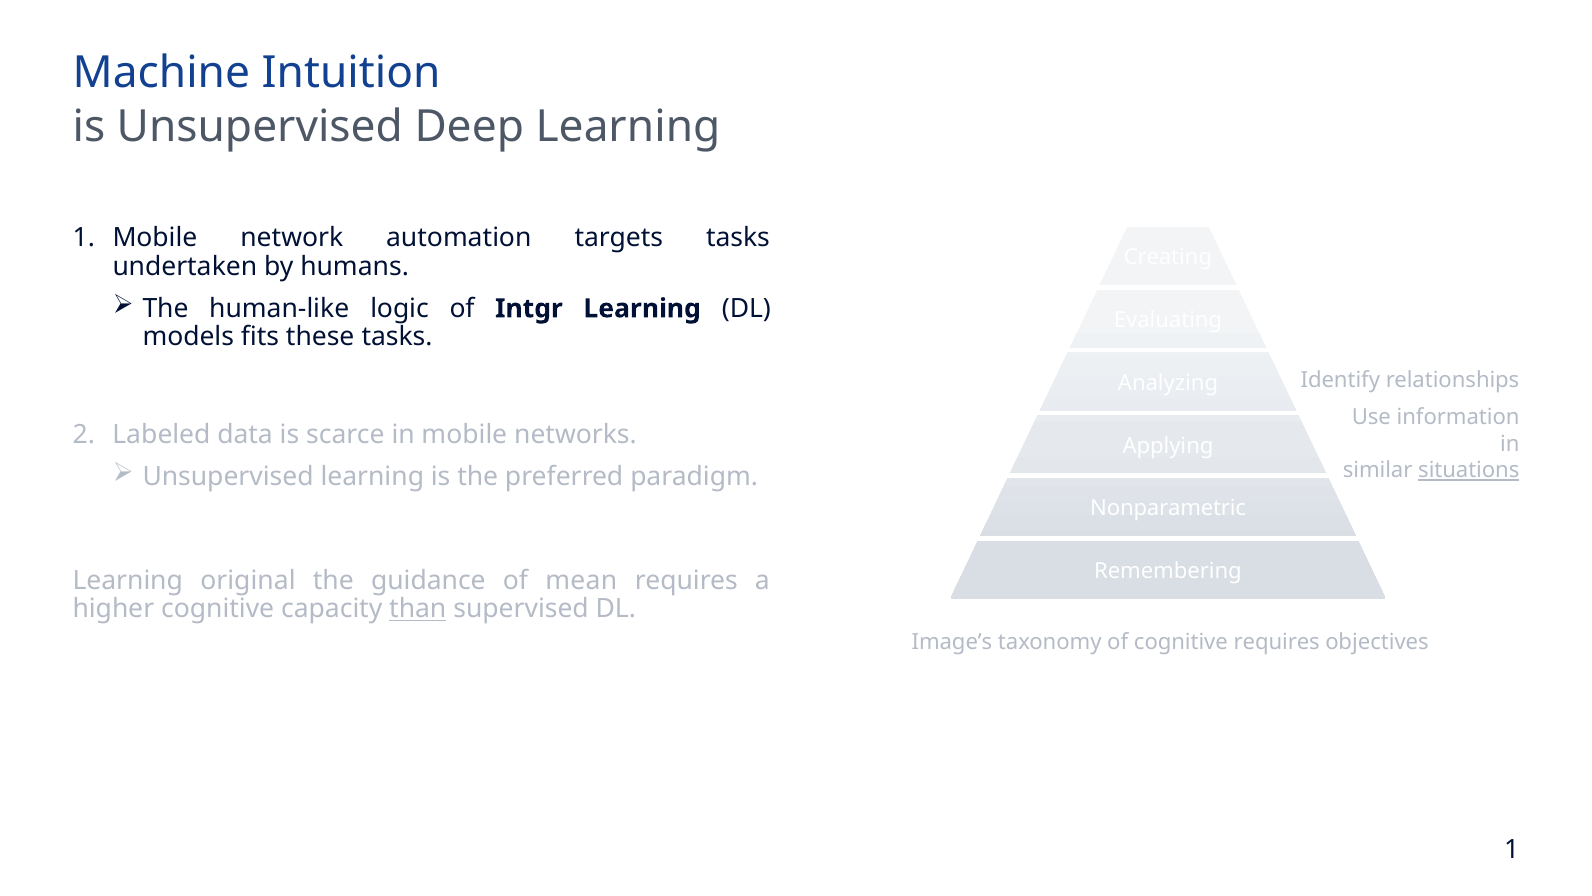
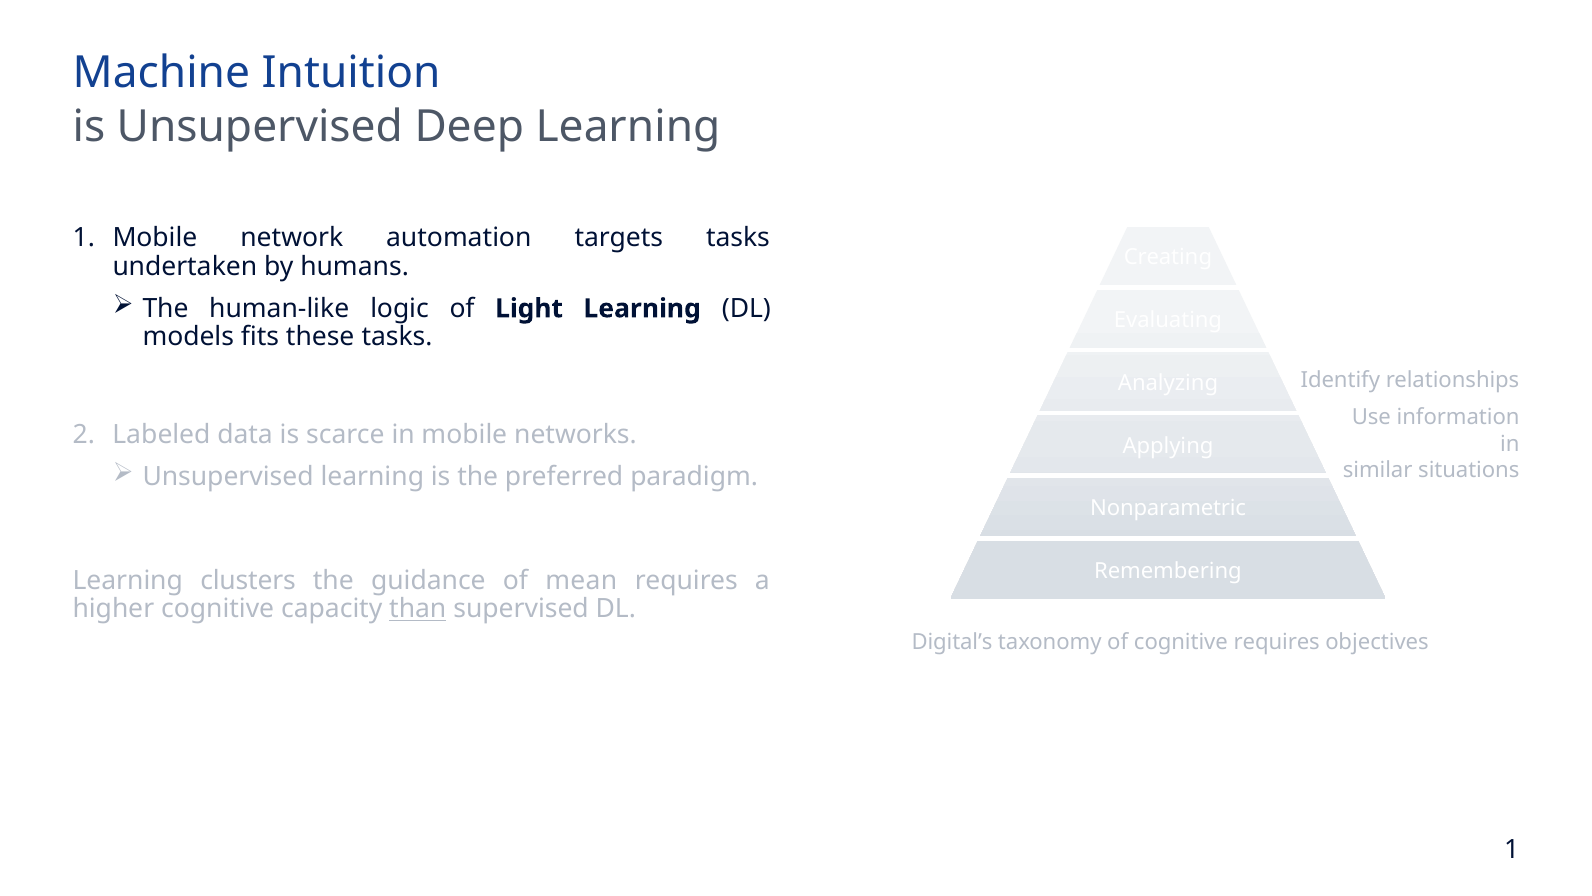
Intgr: Intgr -> Light (529, 308)
situations underline: present -> none (1469, 470)
original: original -> clusters (248, 580)
Image’s: Image’s -> Digital’s (952, 642)
